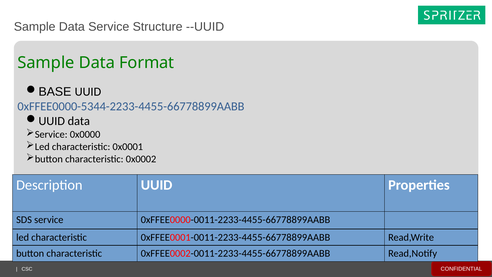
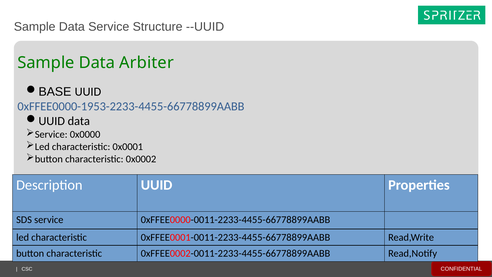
Format: Format -> Arbiter (147, 63)
0xFFEE0000-5344-2233-4455-66778899AABB: 0xFFEE0000-5344-2233-4455-66778899AABB -> 0xFFEE0000-1953-2233-4455-66778899AABB (131, 106)
